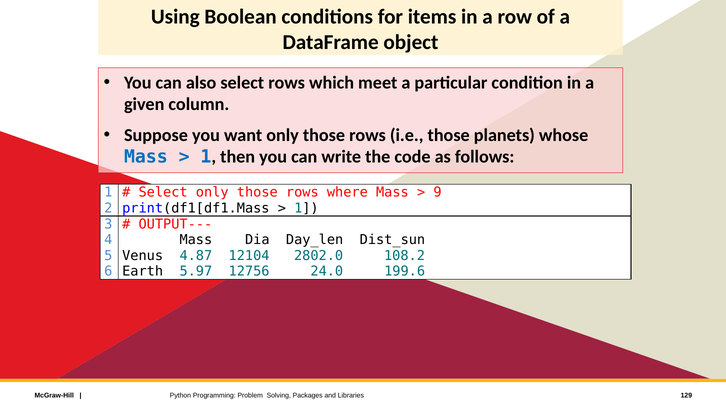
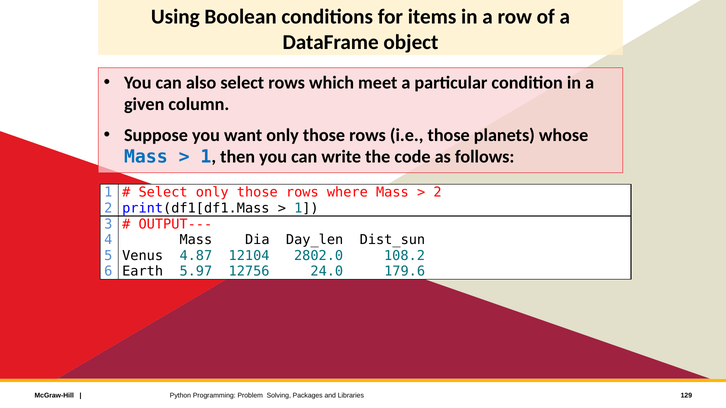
9: 9 -> 2 (437, 193)
199.6: 199.6 -> 179.6 (405, 272)
